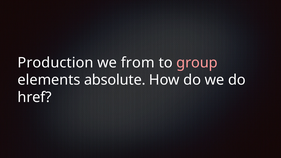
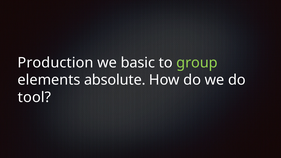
from: from -> basic (138, 63)
group colour: pink -> light green (197, 63)
href: href -> tool (34, 97)
